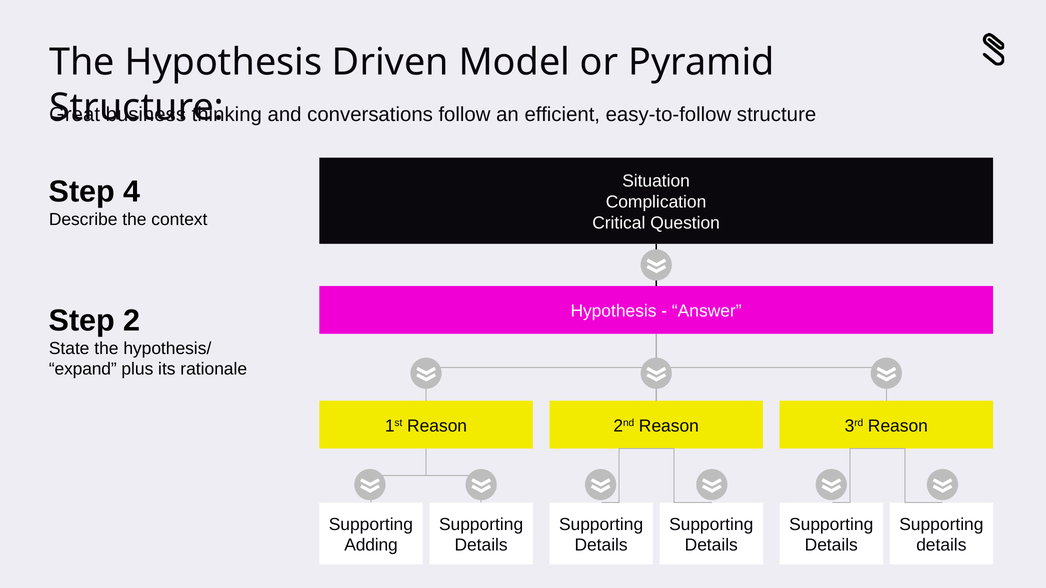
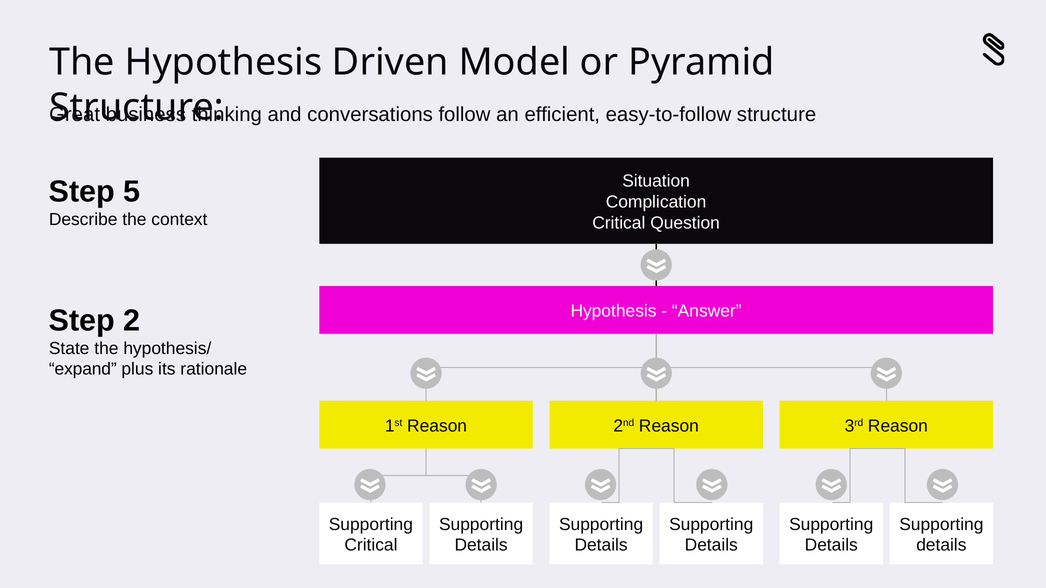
4: 4 -> 5 (132, 192)
Adding: Adding -> Critical (371, 546)
